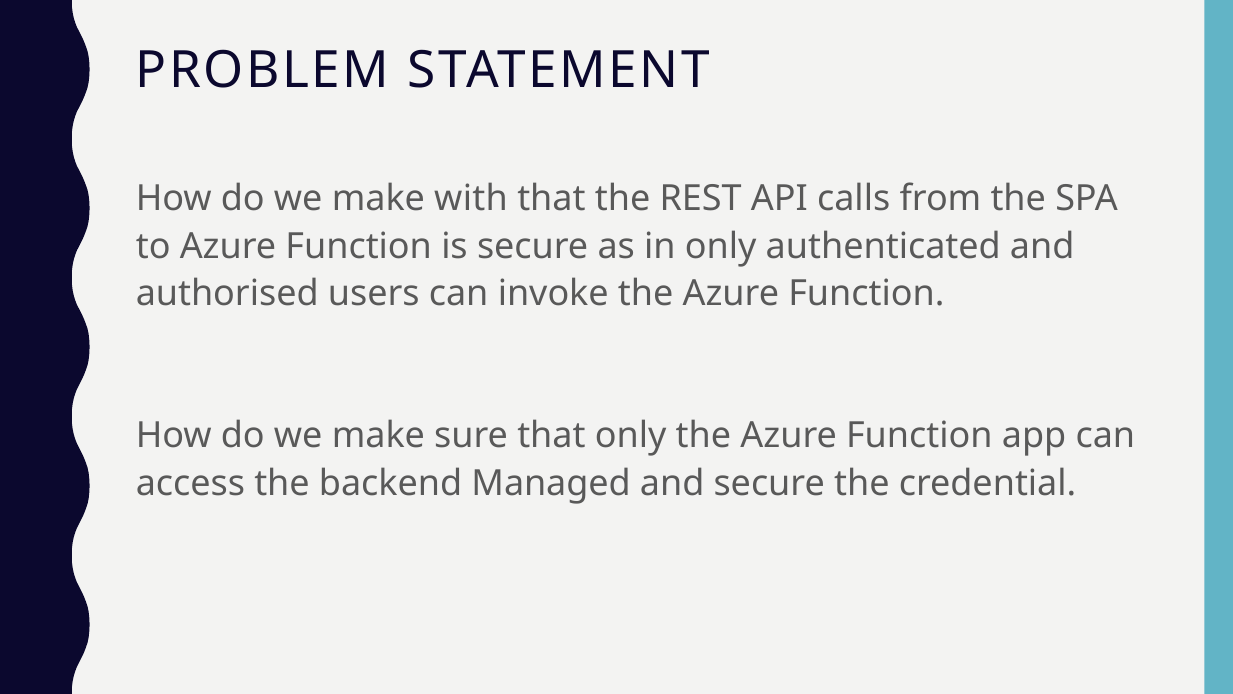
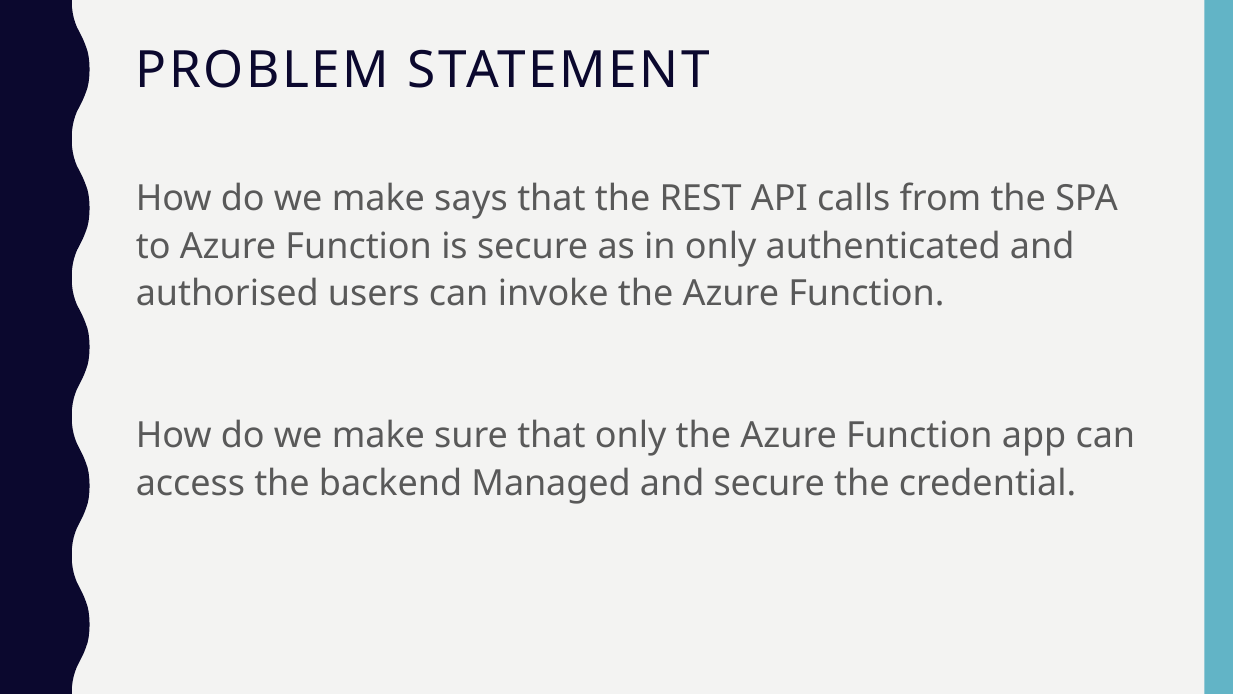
with: with -> says (471, 198)
